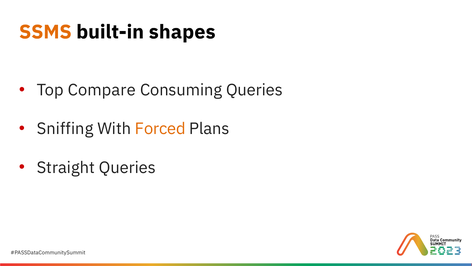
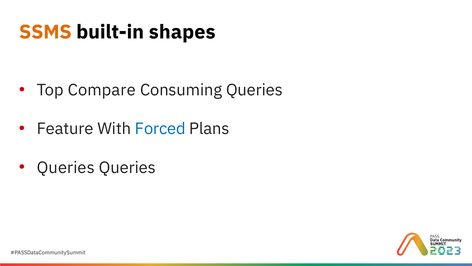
Sniffing: Sniffing -> Feature (65, 129)
Forced colour: orange -> blue (160, 129)
Straight: Straight -> Queries (66, 167)
